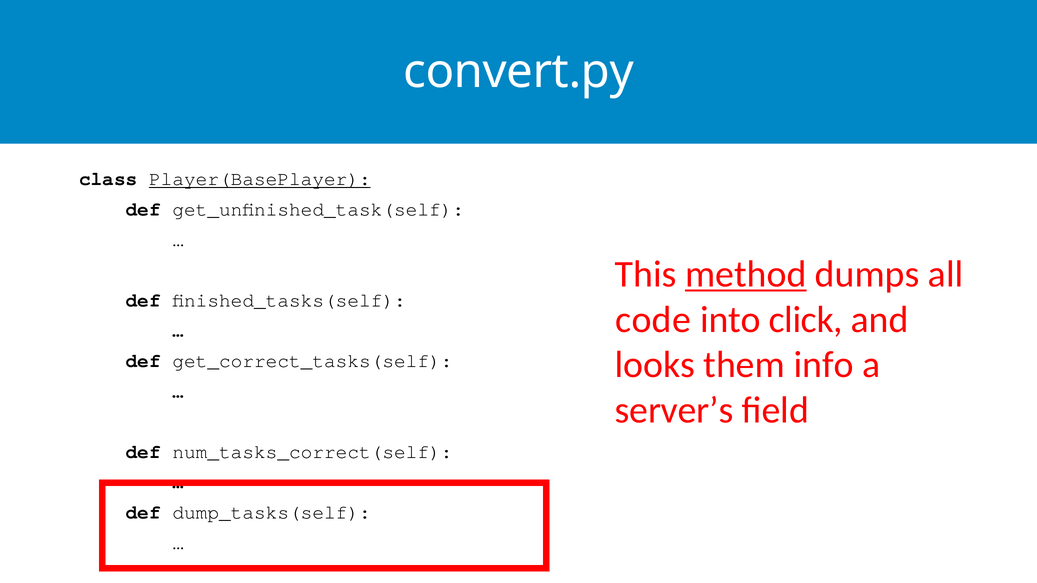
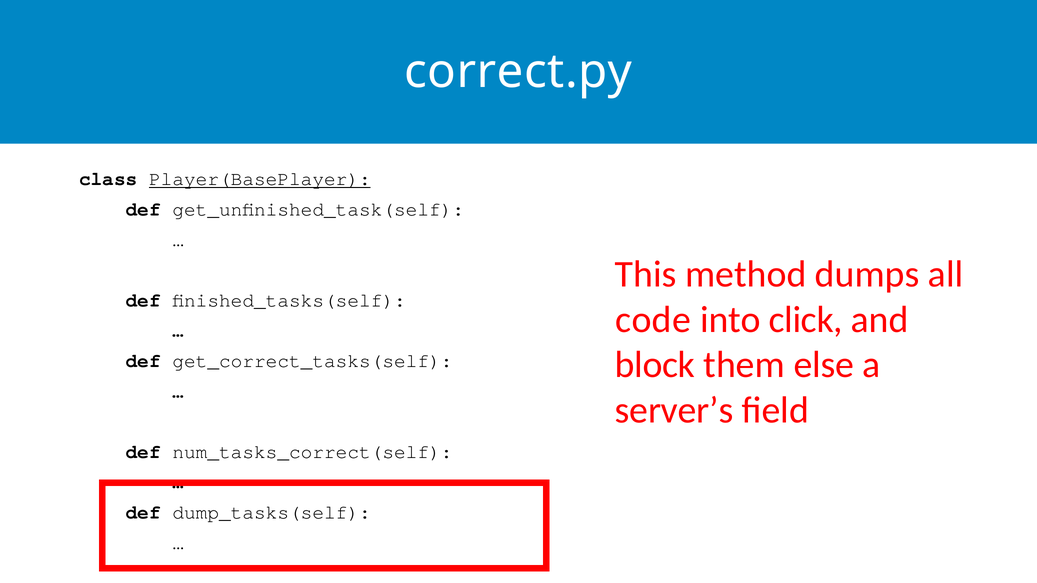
convert.py: convert.py -> correct.py (518, 72)
method underline: present -> none (746, 274)
looks: looks -> block (655, 365)
info: info -> else (824, 365)
